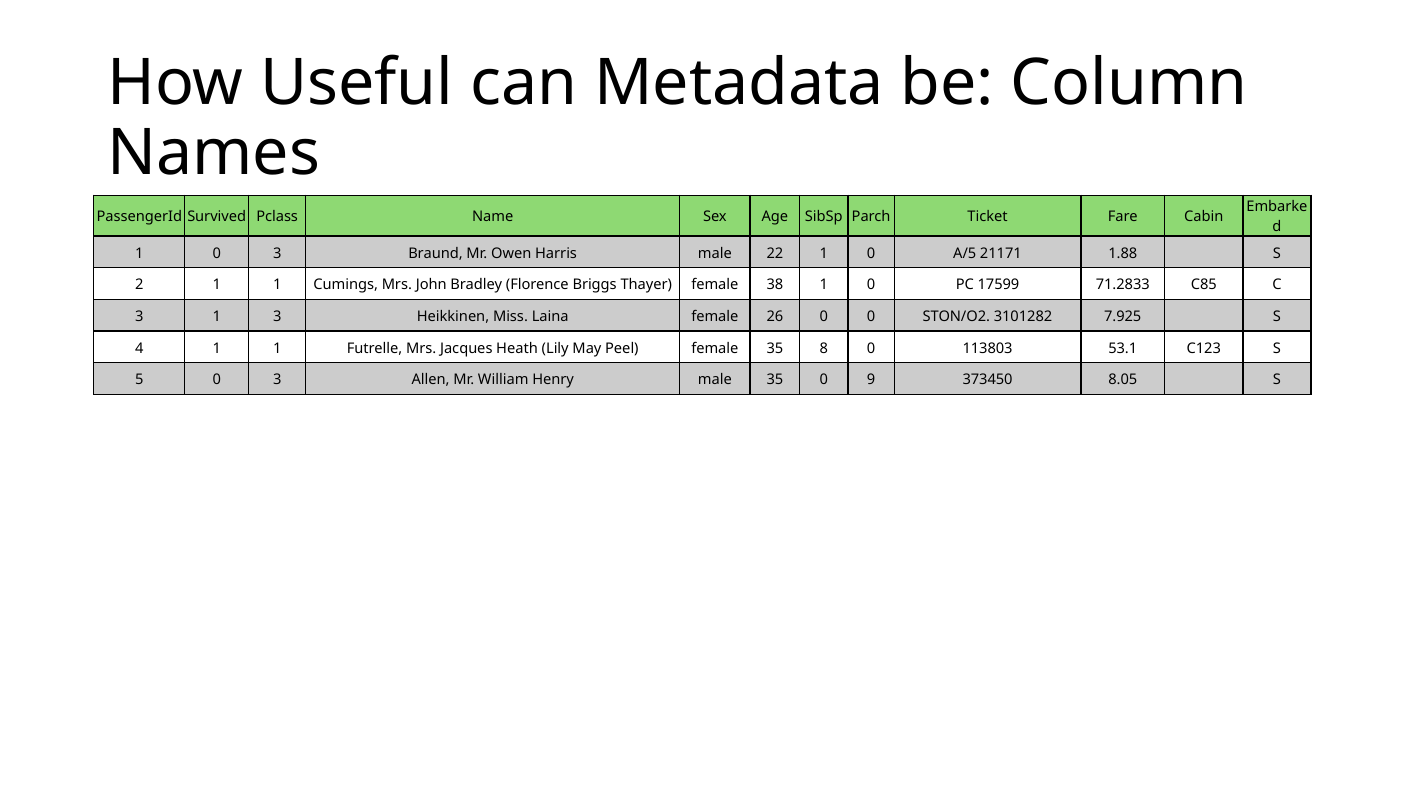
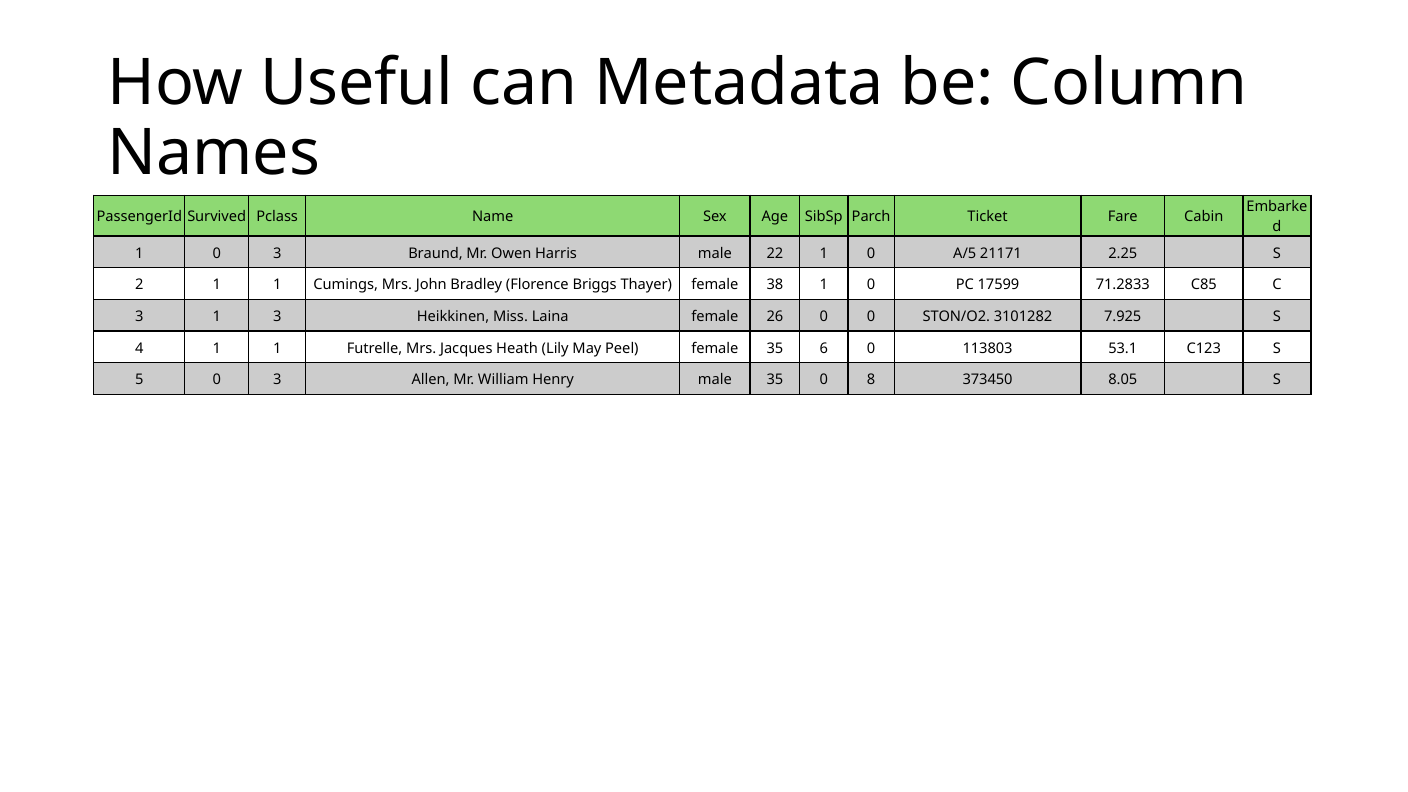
1.88: 1.88 -> 2.25 (1123, 253)
8: 8 -> 6 (824, 348)
9: 9 -> 8 (871, 380)
